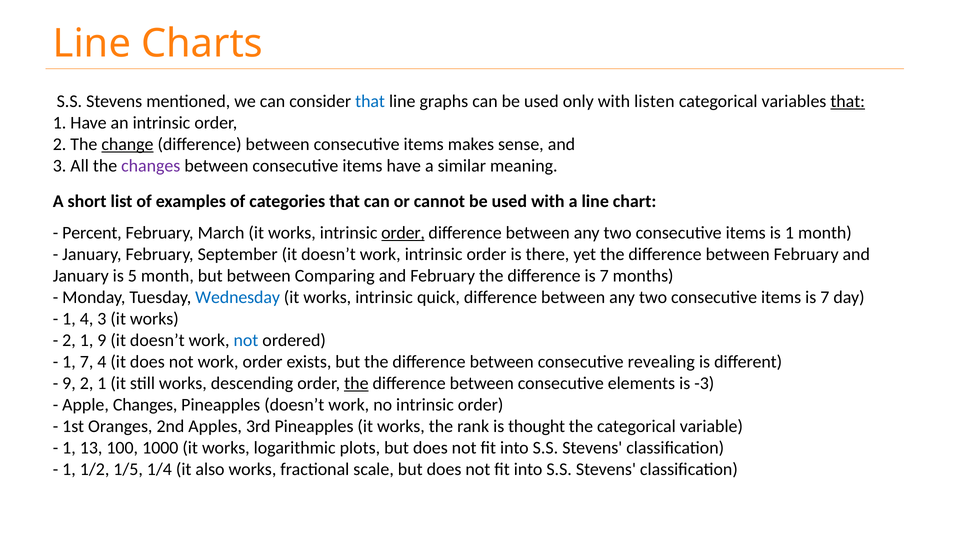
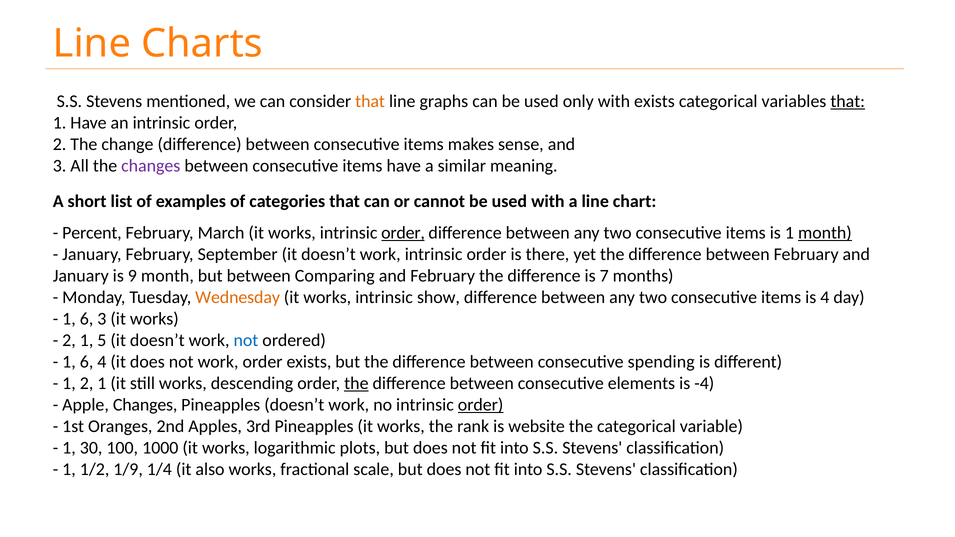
that colour: blue -> orange (370, 101)
with listen: listen -> exists (654, 101)
change underline: present -> none (127, 144)
month underline: none -> present (825, 233)
5: 5 -> 9 (132, 276)
Wednesday colour: blue -> orange (238, 297)
quick: quick -> show (438, 297)
items is 7: 7 -> 4 (825, 297)
4: 4 -> 6 (87, 319)
1 9: 9 -> 5 (102, 340)
7: 7 -> 6 (87, 362)
revealing: revealing -> spending (661, 362)
9: 9 -> 1 (69, 383)
-3: -3 -> -4 (704, 383)
order underline: none -> present (481, 405)
thought: thought -> website (537, 426)
13: 13 -> 30 (91, 448)
1/5: 1/5 -> 1/9 (128, 469)
